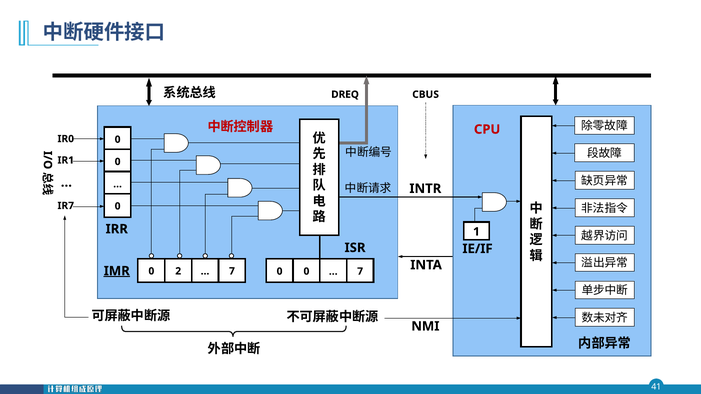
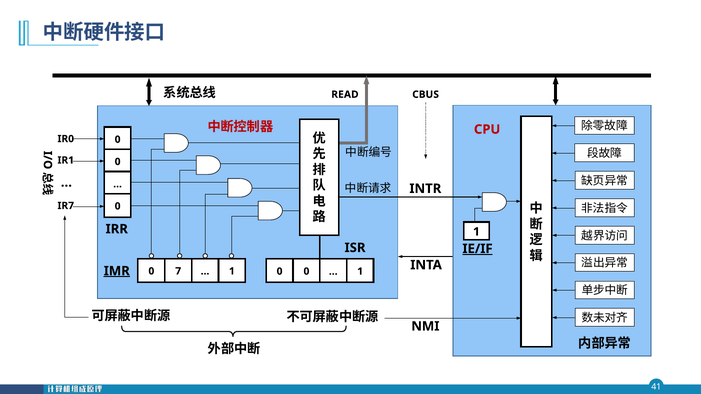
DREQ: DREQ -> READ (345, 95)
IE/IF underline: none -> present (478, 249)
2: 2 -> 7 (178, 271)
7: 7 -> 1 (232, 271)
7: 7 -> 1 (360, 272)
